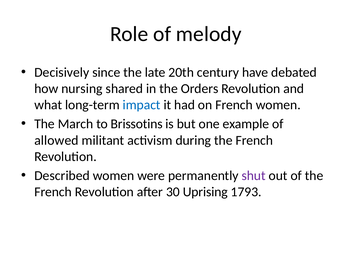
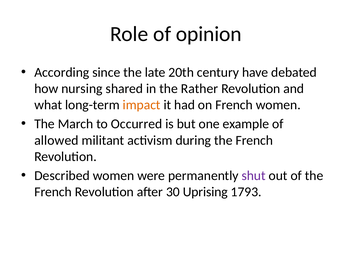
melody: melody -> opinion (209, 34)
Decisively: Decisively -> According (62, 72)
Orders: Orders -> Rather (200, 89)
impact colour: blue -> orange (142, 105)
Brissotins: Brissotins -> Occurred (137, 124)
